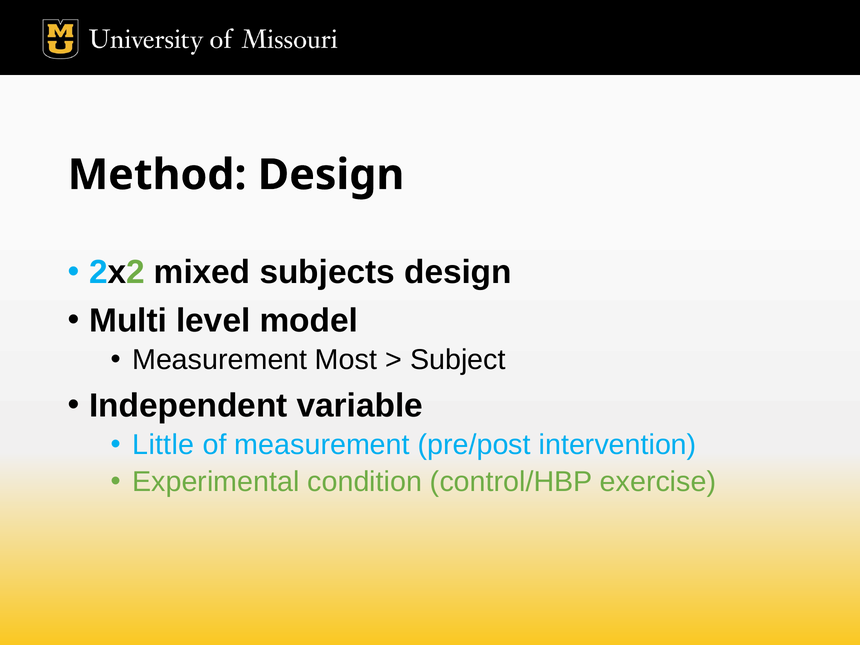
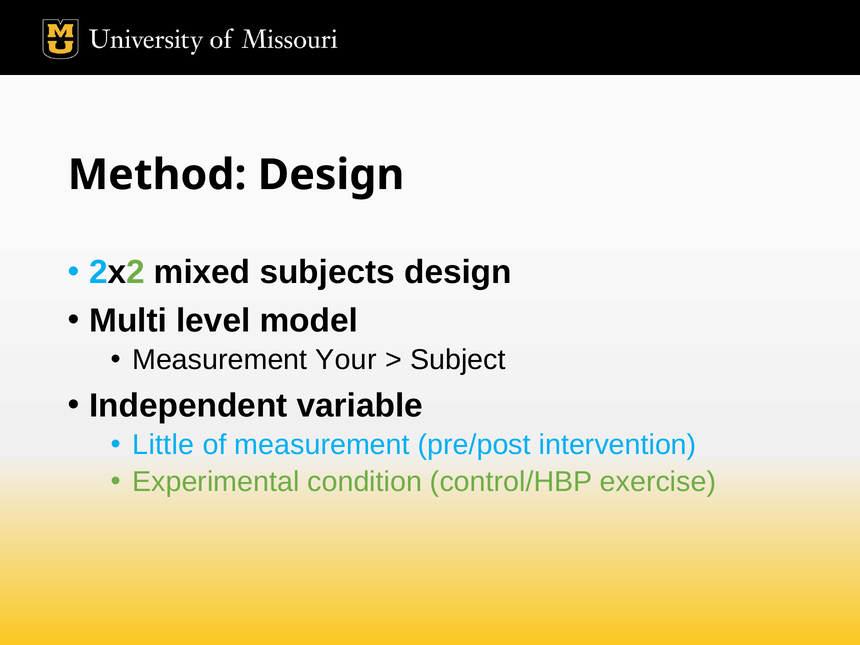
Most: Most -> Your (346, 360)
